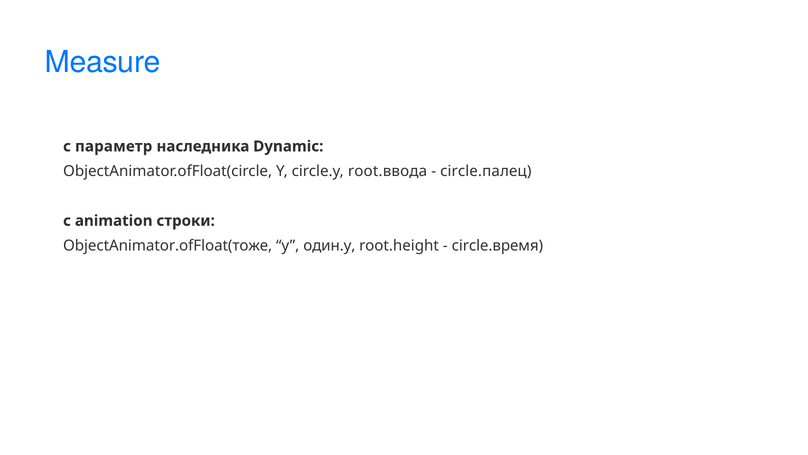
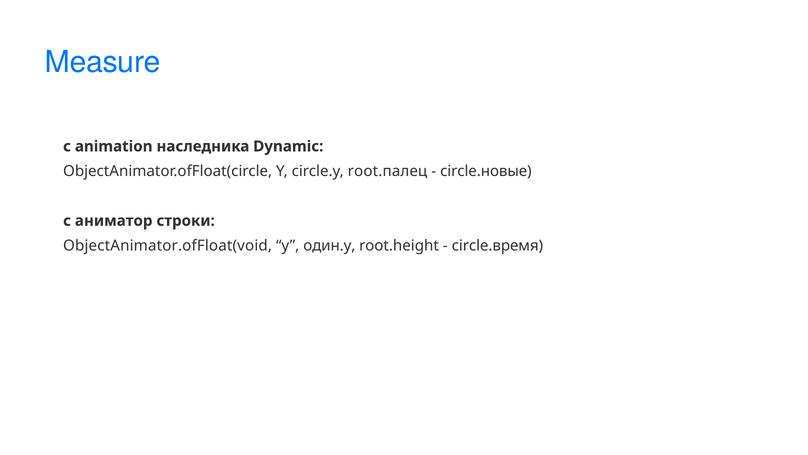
параметр: параметр -> animation (114, 146)
root.ввода: root.ввода -> root.палец (387, 171)
circle.палец: circle.палец -> circle.новые (486, 171)
animation: animation -> аниматор (114, 221)
ObjectAnimator.ofFloat(тоже: ObjectAnimator.ofFloat(тоже -> ObjectAnimator.ofFloat(void (168, 245)
